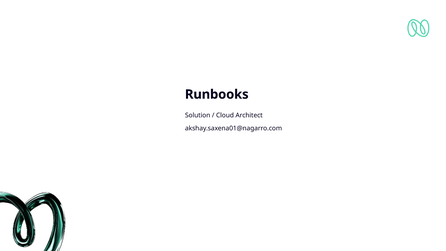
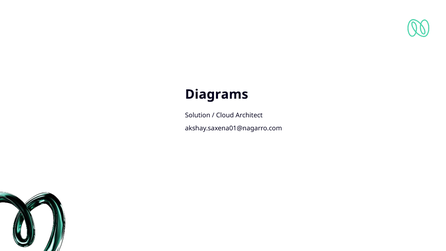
Runbooks: Runbooks -> Diagrams (217, 94)
